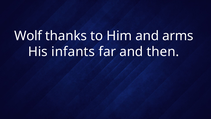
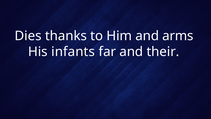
Wolf: Wolf -> Dies (28, 36)
then: then -> their (163, 52)
